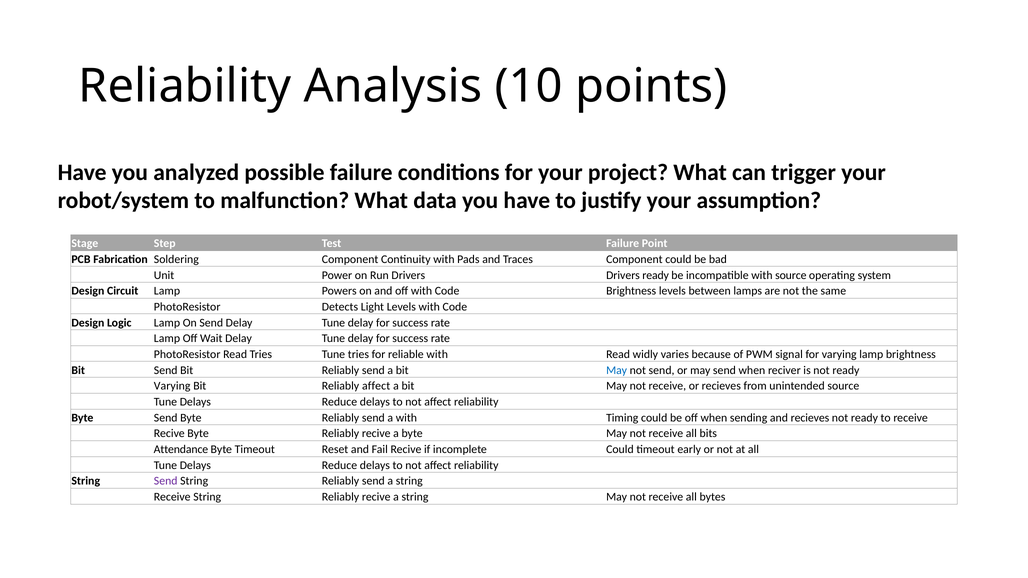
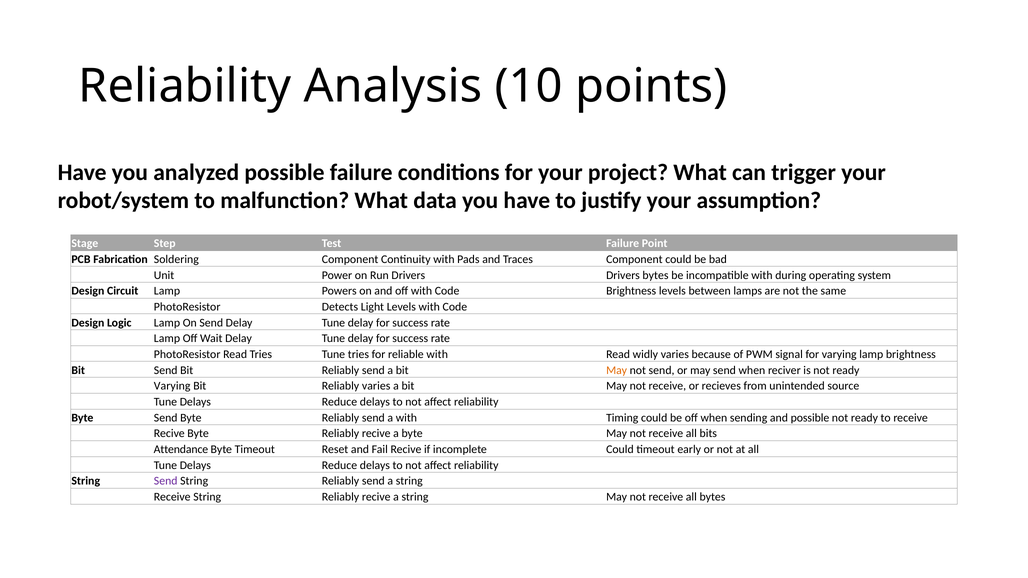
Drivers ready: ready -> bytes (656, 275)
with source: source -> during (791, 275)
May colour: blue -> orange (617, 370)
Reliably affect: affect -> varies (376, 386)
and recieves: recieves -> possible (810, 418)
